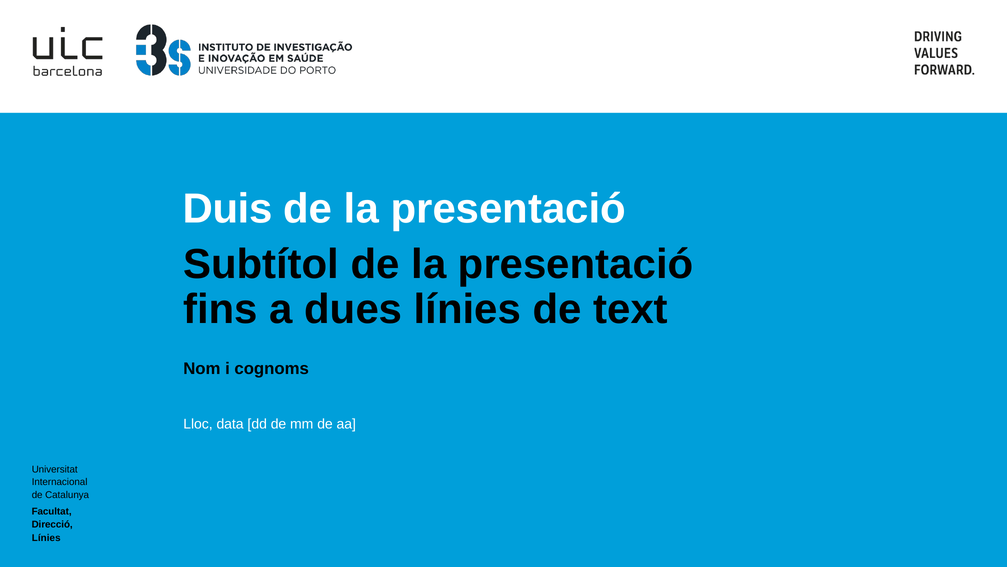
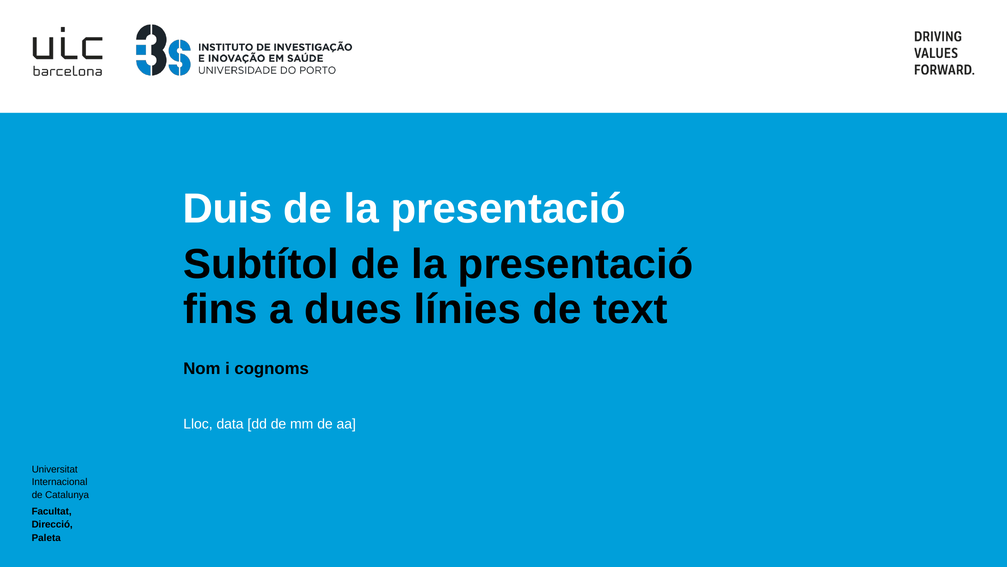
Línies: Línies -> Paleta (46, 537)
